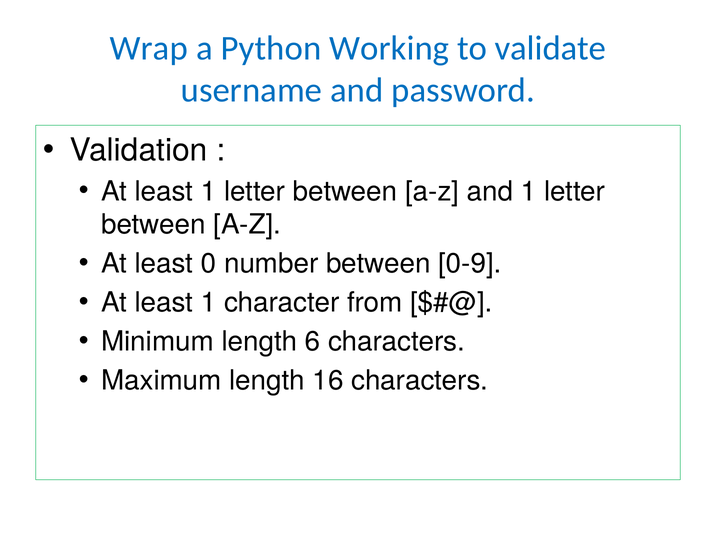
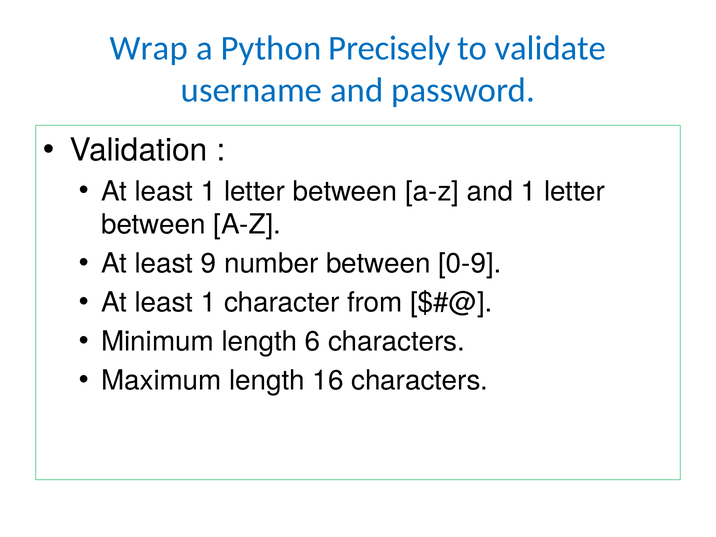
Working: Working -> Precisely (389, 48)
0: 0 -> 9 (209, 264)
